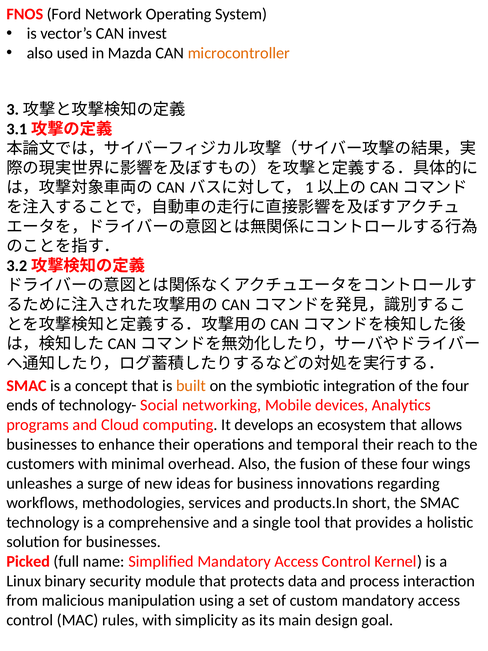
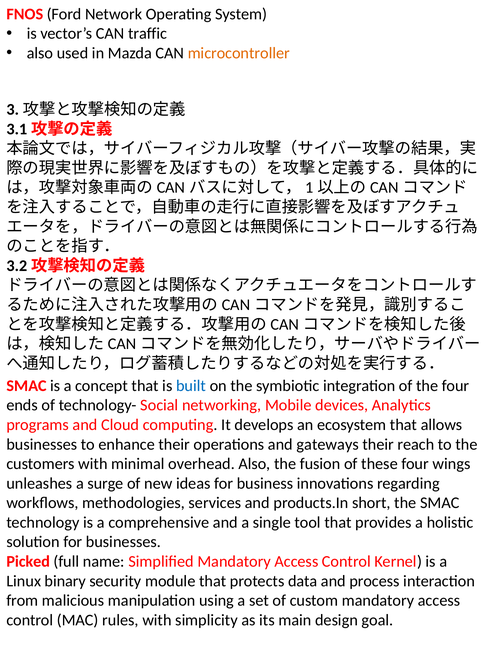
invest: invest -> traffic (148, 34)
built colour: orange -> blue (191, 386)
temporal: temporal -> gateways (328, 444)
